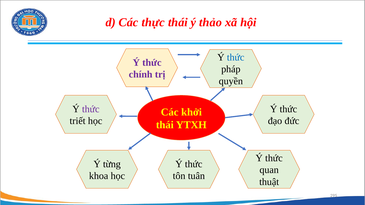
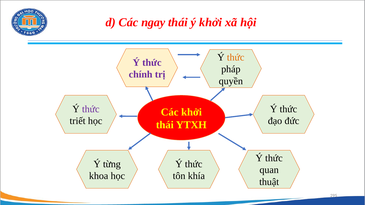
thực: thực -> ngay (153, 22)
ý thảo: thảo -> khởi (211, 22)
thức colour: blue -> orange (236, 57)
tuân: tuân -> khía (196, 176)
